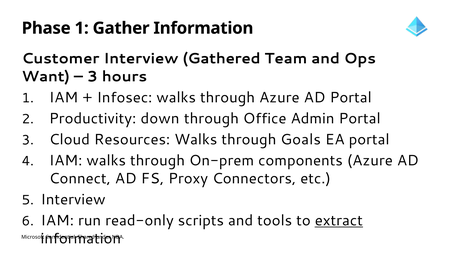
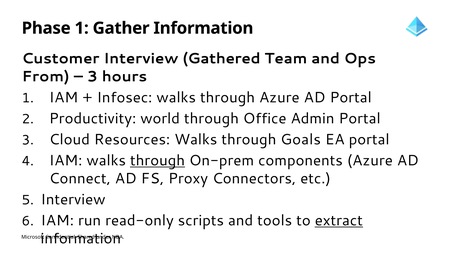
Want: Want -> From (46, 76)
down: down -> world (160, 118)
through underline: none -> present (158, 160)
